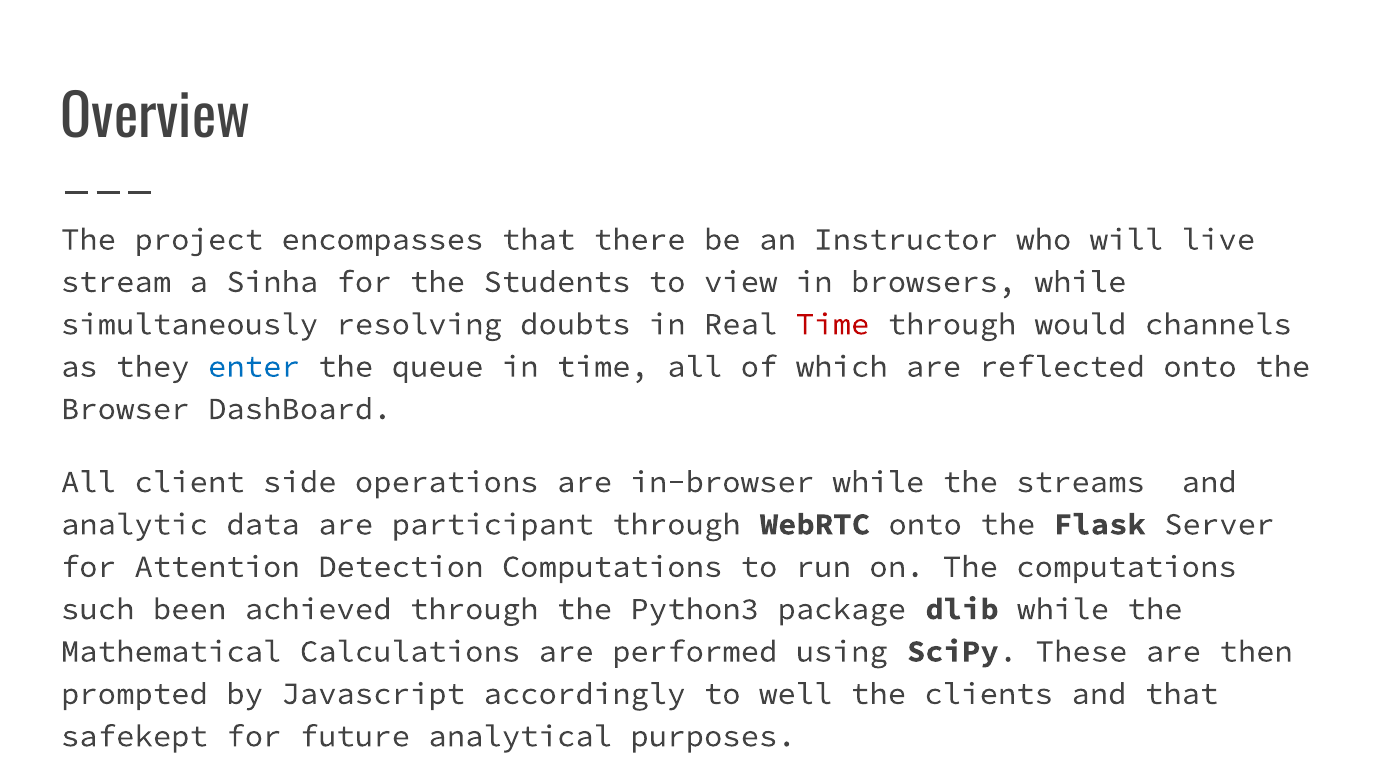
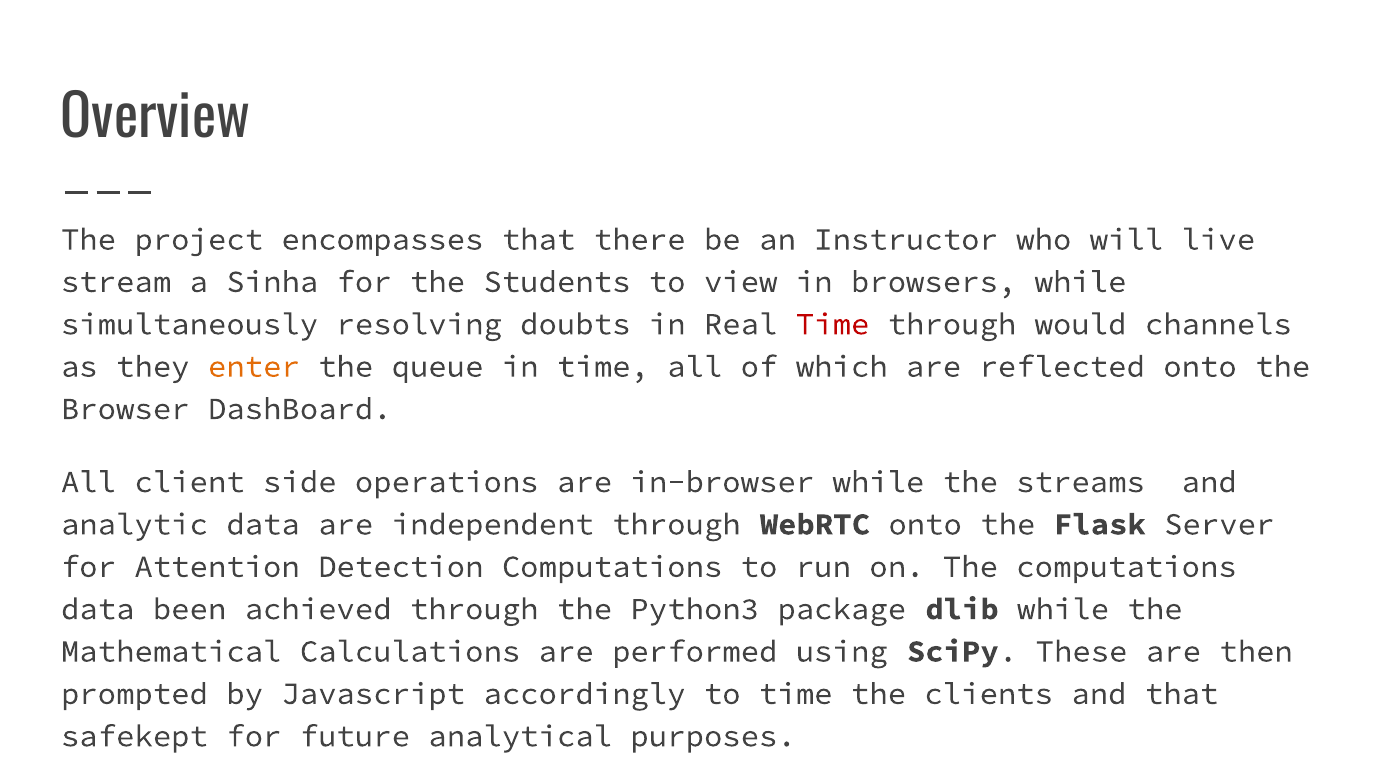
enter colour: blue -> orange (254, 366)
participant: participant -> independent (493, 524)
such: such -> data (98, 609)
to well: well -> time (796, 694)
